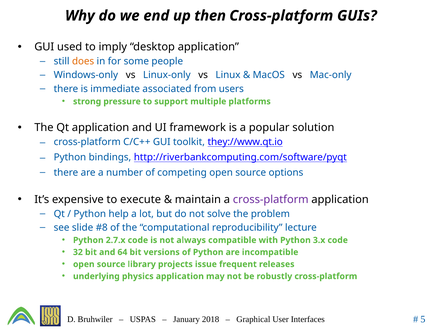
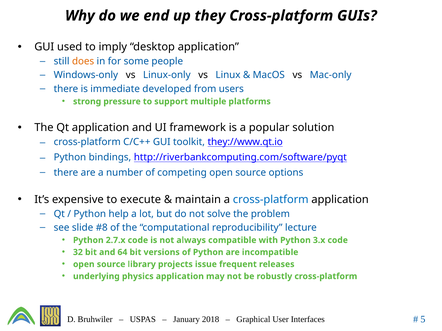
then: then -> they (210, 16)
associated: associated -> developed (167, 89)
cross-platform colour: purple -> blue (271, 200)
